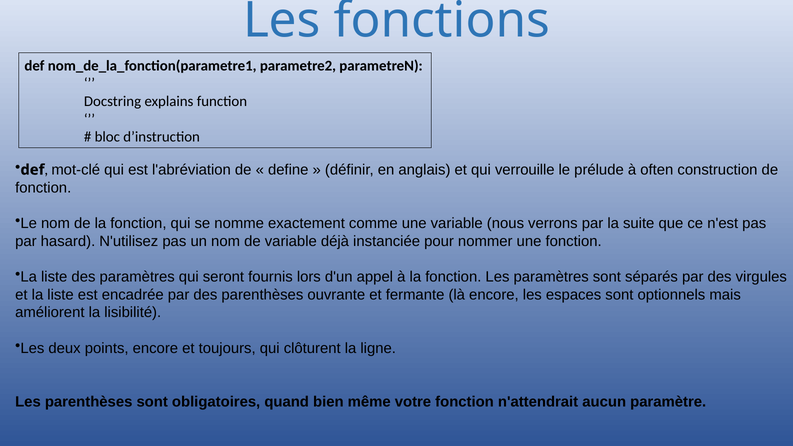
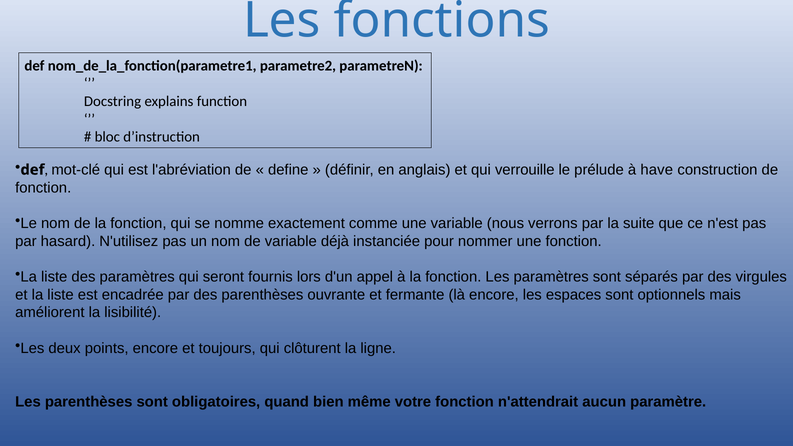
often: often -> have (657, 170)
